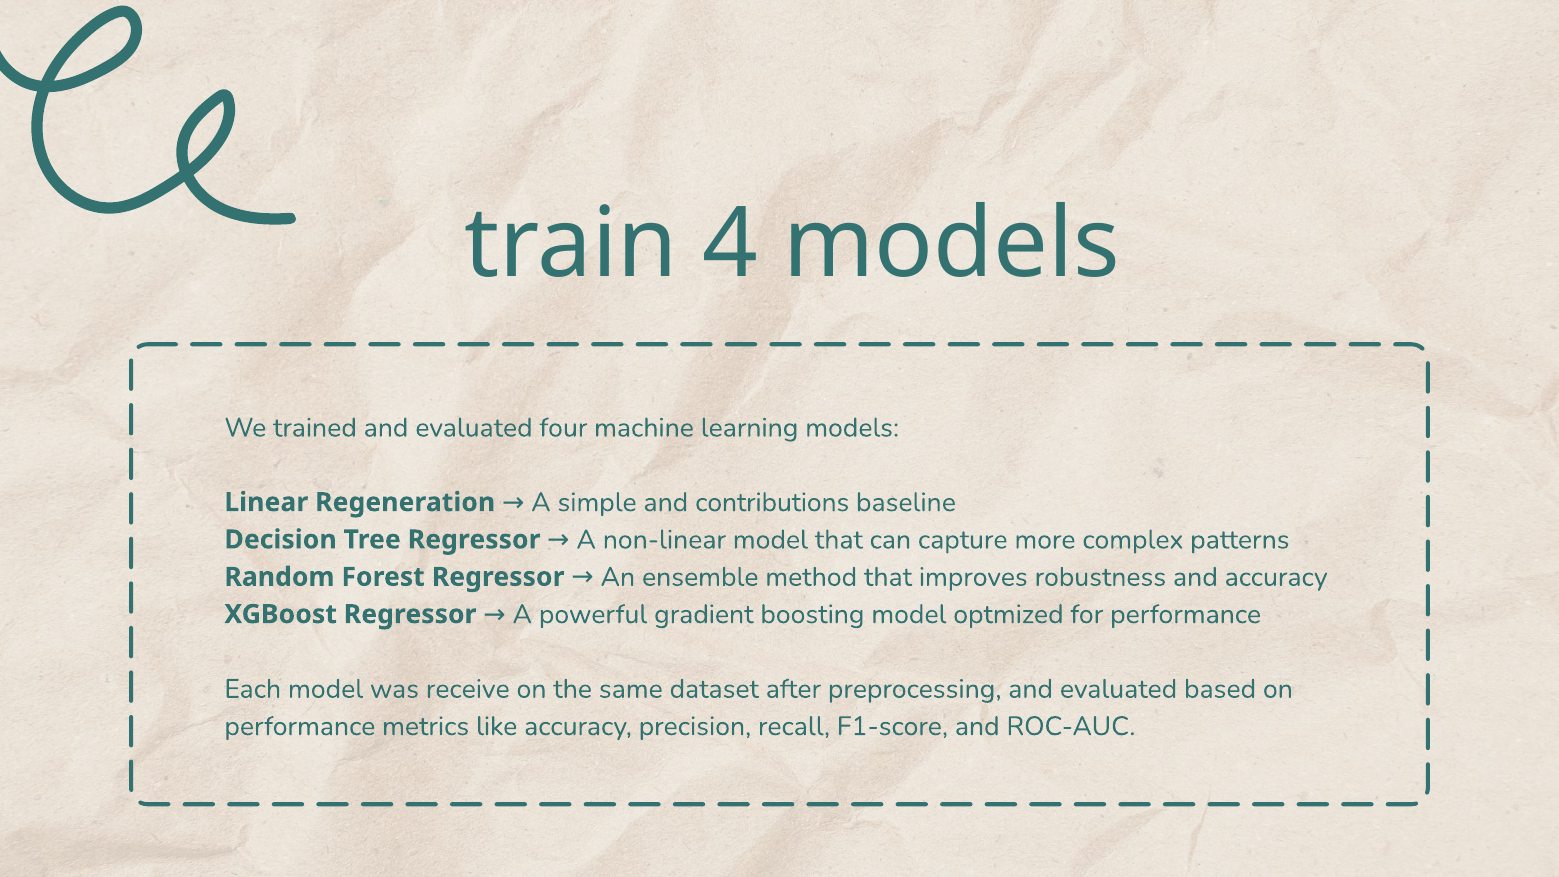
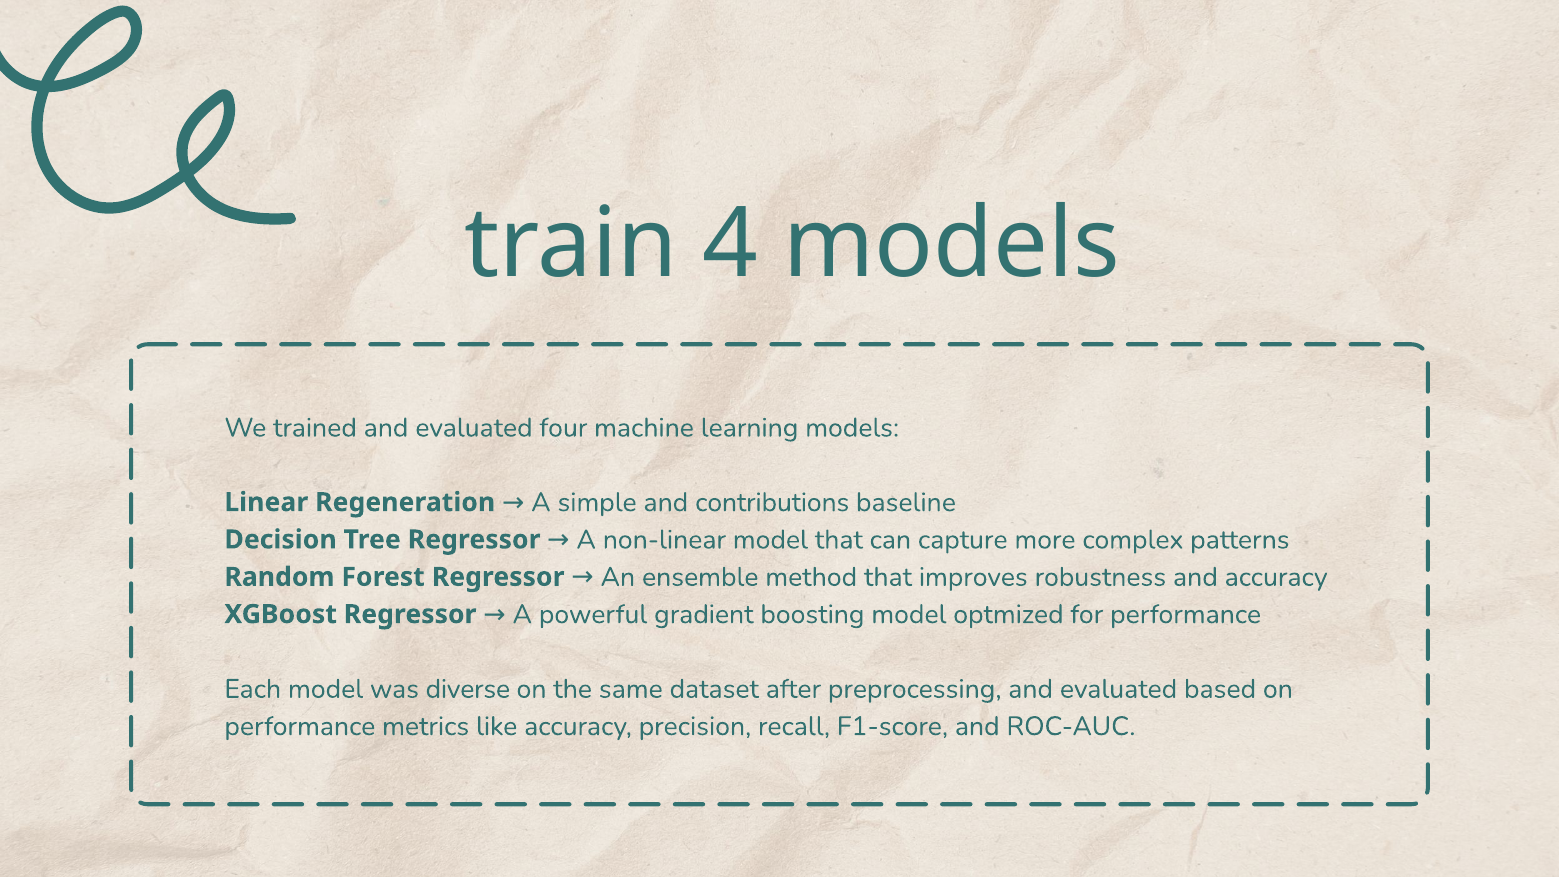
receive: receive -> diverse (468, 689)
